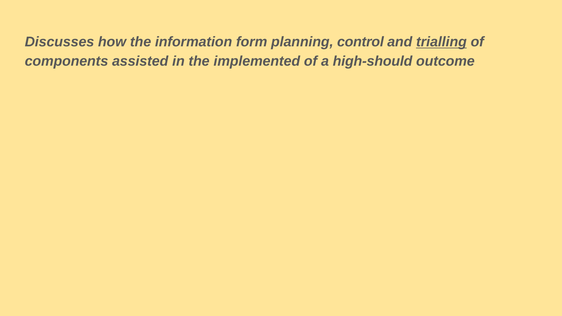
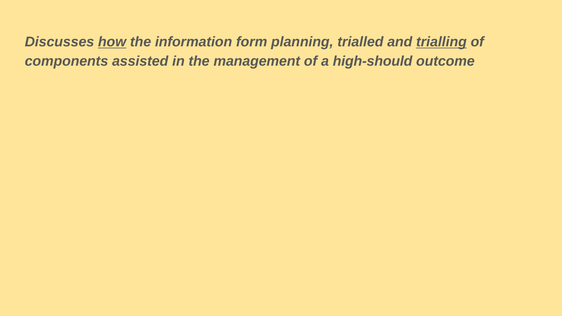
how underline: none -> present (112, 42)
control: control -> trialled (360, 42)
implemented: implemented -> management (257, 61)
